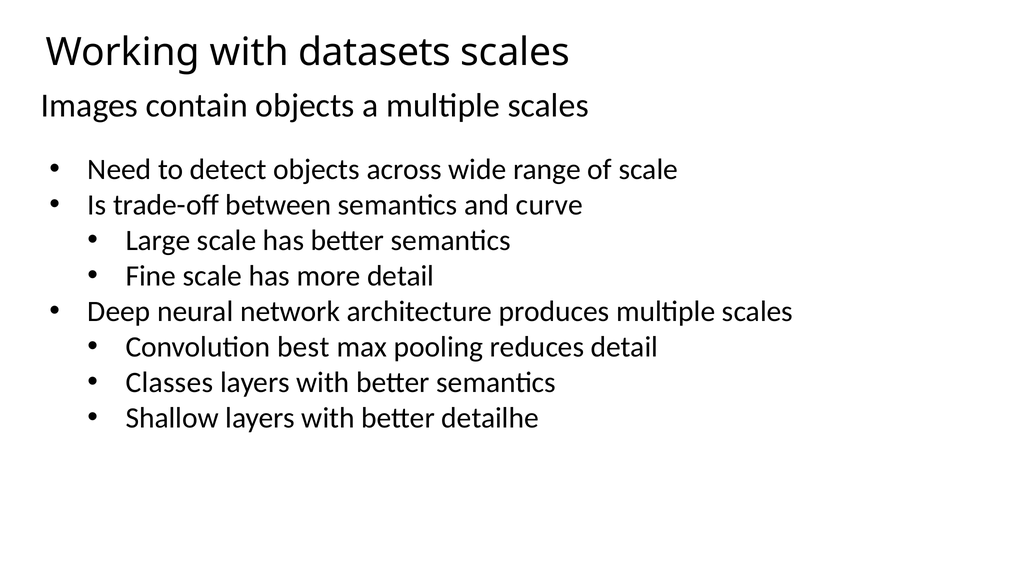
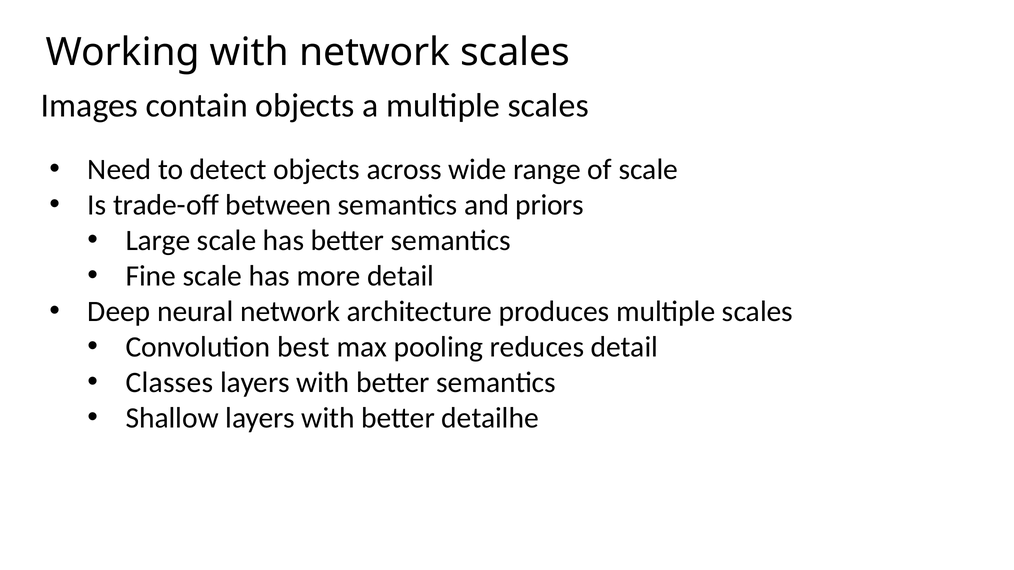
with datasets: datasets -> network (375, 52)
curve: curve -> priors (550, 205)
